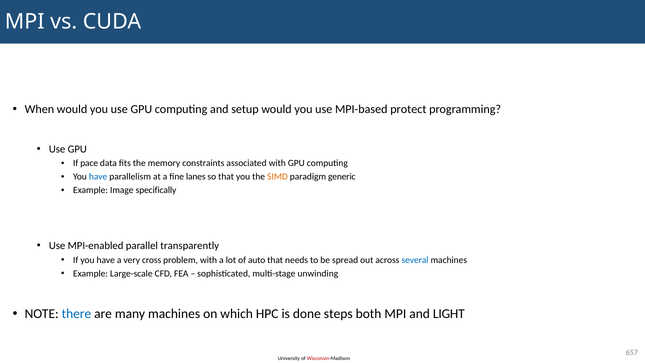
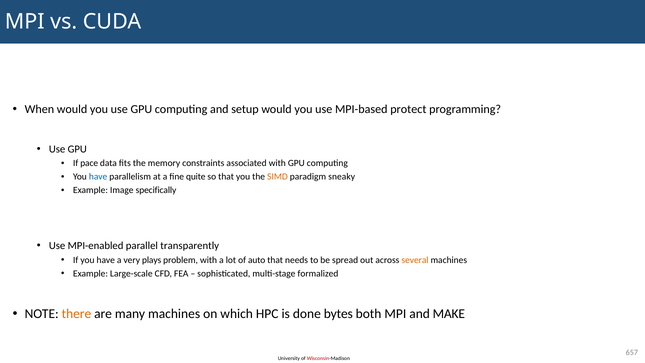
lanes: lanes -> quite (196, 177)
generic: generic -> sneaky (342, 177)
cross: cross -> plays (152, 260)
several colour: blue -> orange (415, 260)
unwinding: unwinding -> formalized (318, 274)
there colour: blue -> orange (76, 314)
steps: steps -> bytes (338, 314)
LIGHT: LIGHT -> MAKE (449, 314)
